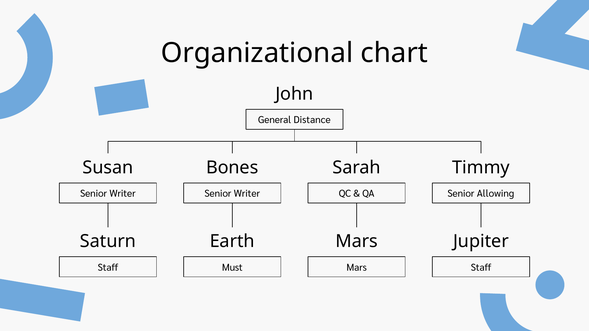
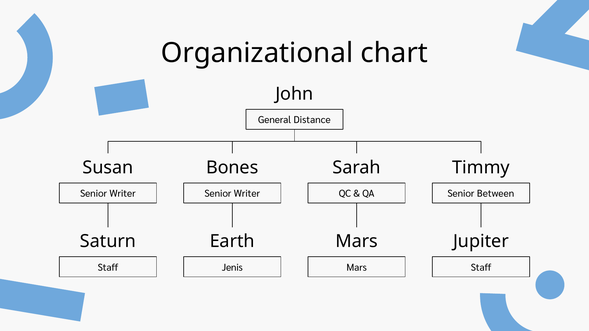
Allowing: Allowing -> Between (496, 194)
Must: Must -> Jenis (232, 268)
